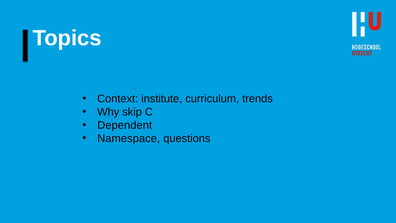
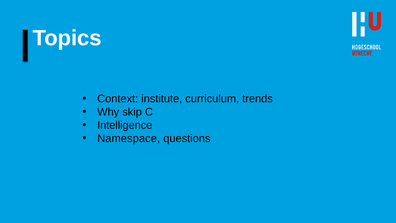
Dependent: Dependent -> Intelligence (125, 125)
